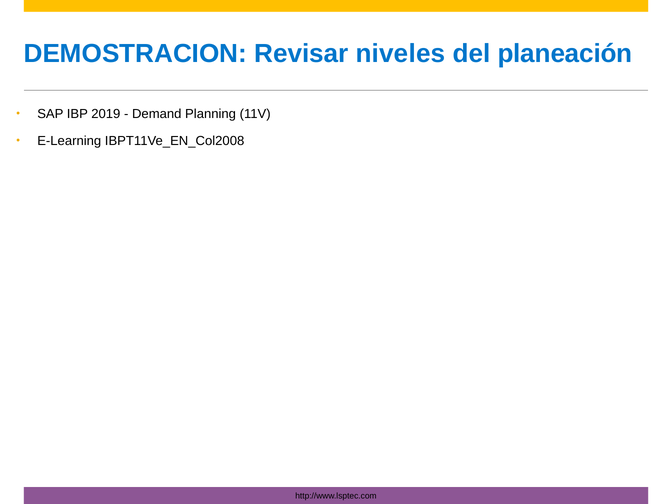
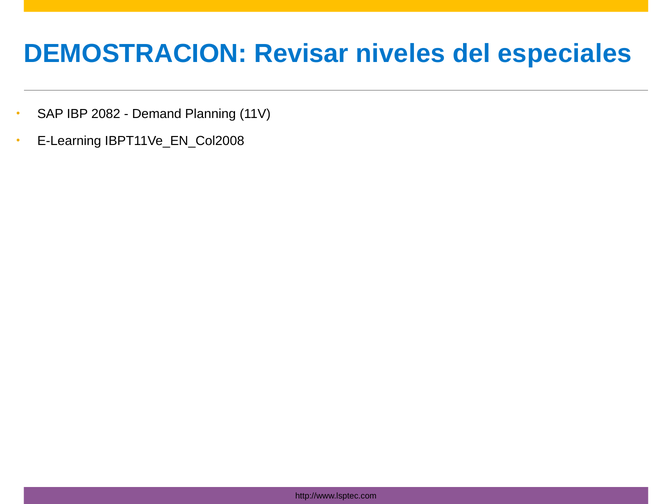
planeación: planeación -> especiales (565, 53)
2019: 2019 -> 2082 (106, 114)
